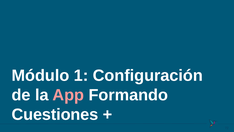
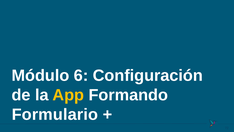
1: 1 -> 6 (81, 75)
App colour: pink -> yellow (68, 95)
Cuestiones: Cuestiones -> Formulario (55, 114)
